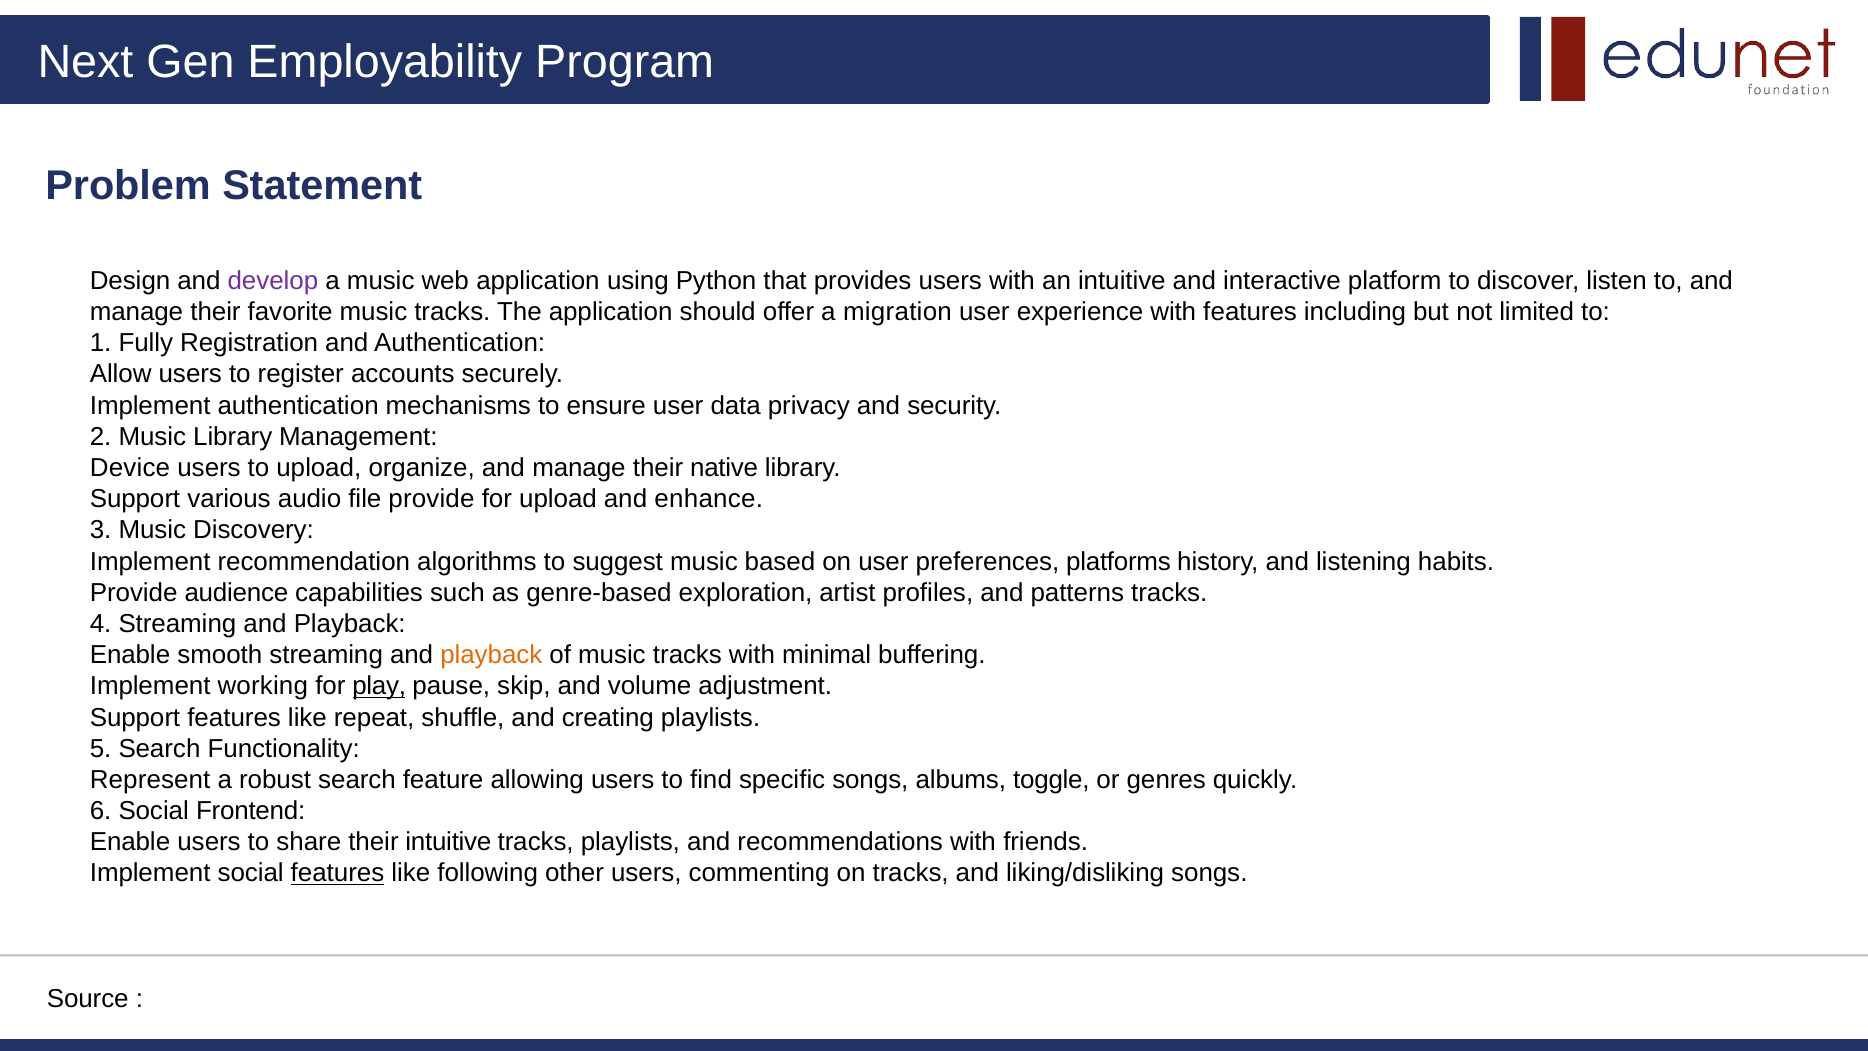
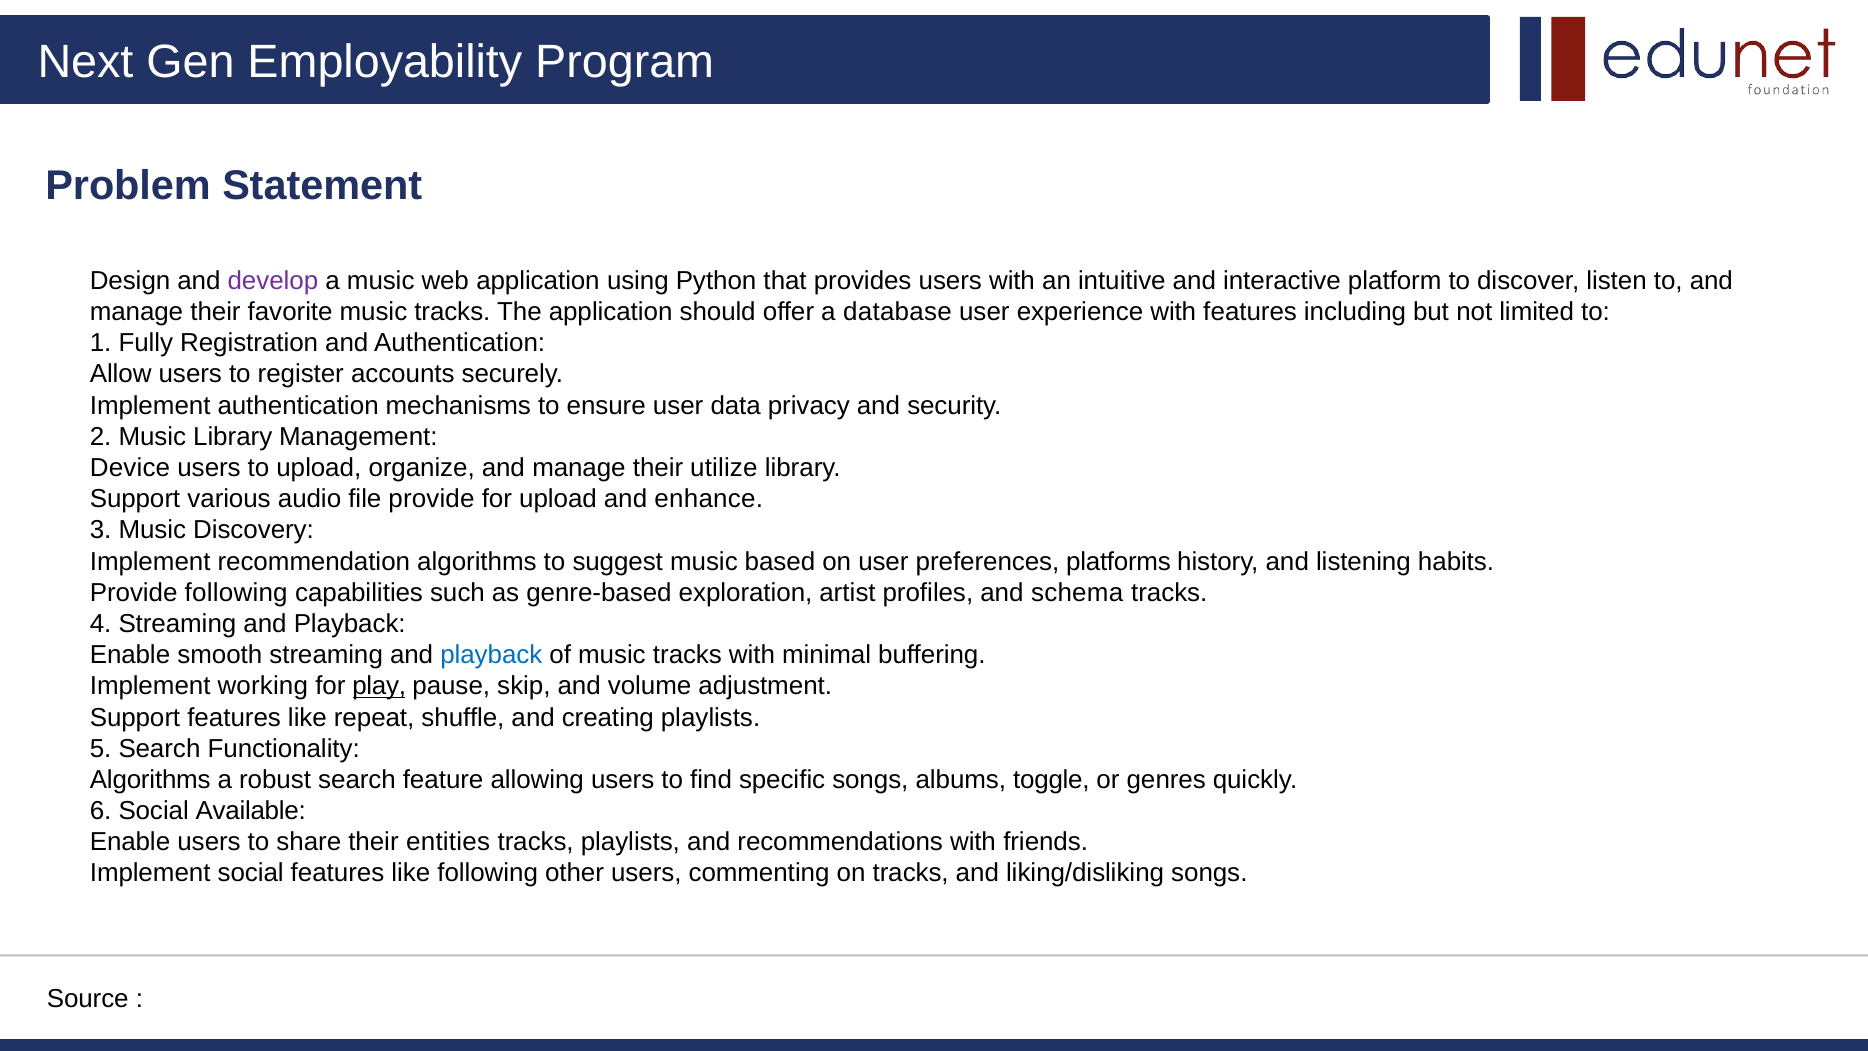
migration: migration -> database (897, 312)
native: native -> utilize (724, 468)
Provide audience: audience -> following (236, 593)
patterns: patterns -> schema (1077, 593)
playback colour: orange -> blue (491, 655)
Represent: Represent -> Algorithms (150, 780)
Frontend: Frontend -> Available (251, 811)
their intuitive: intuitive -> entities (448, 842)
features underline: present -> none (338, 873)
